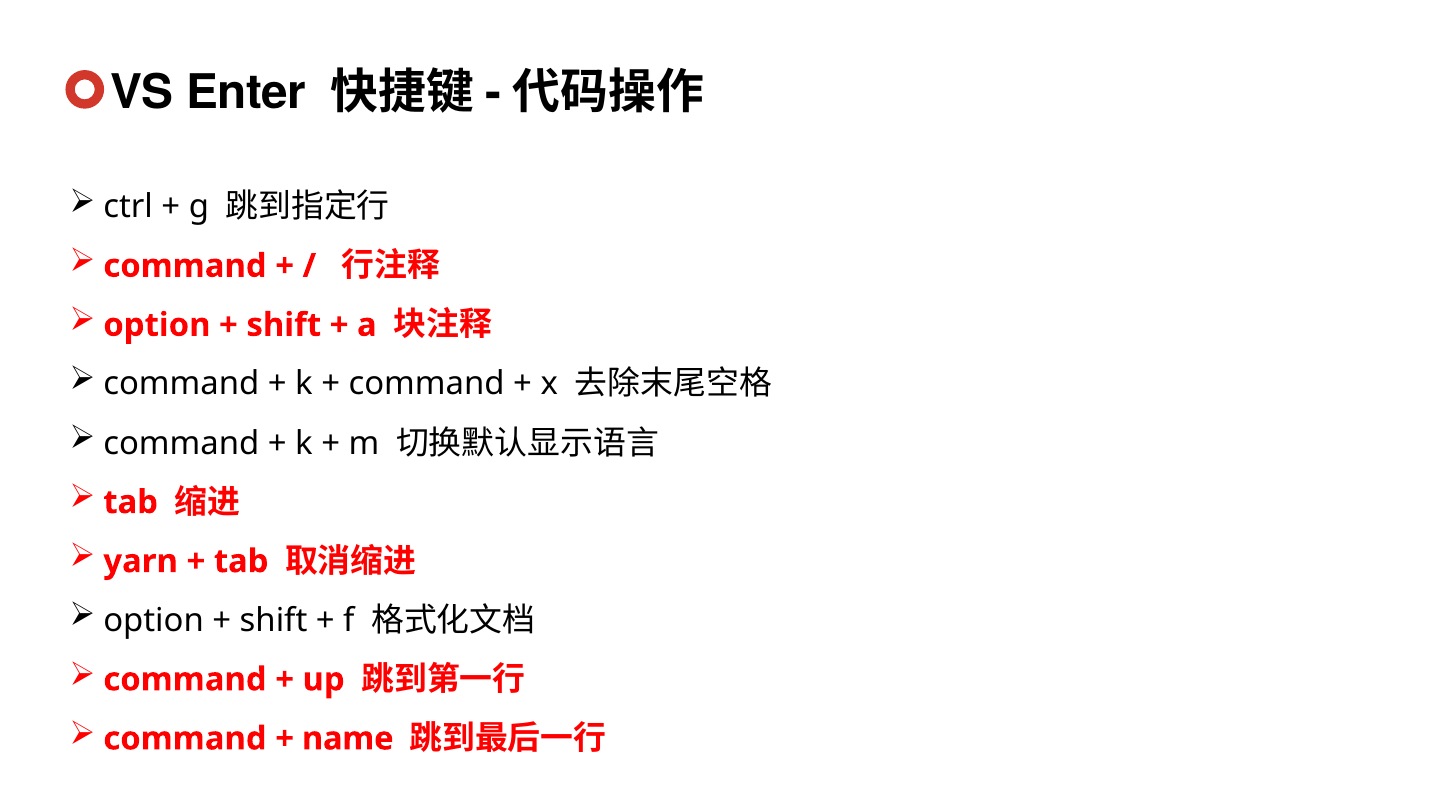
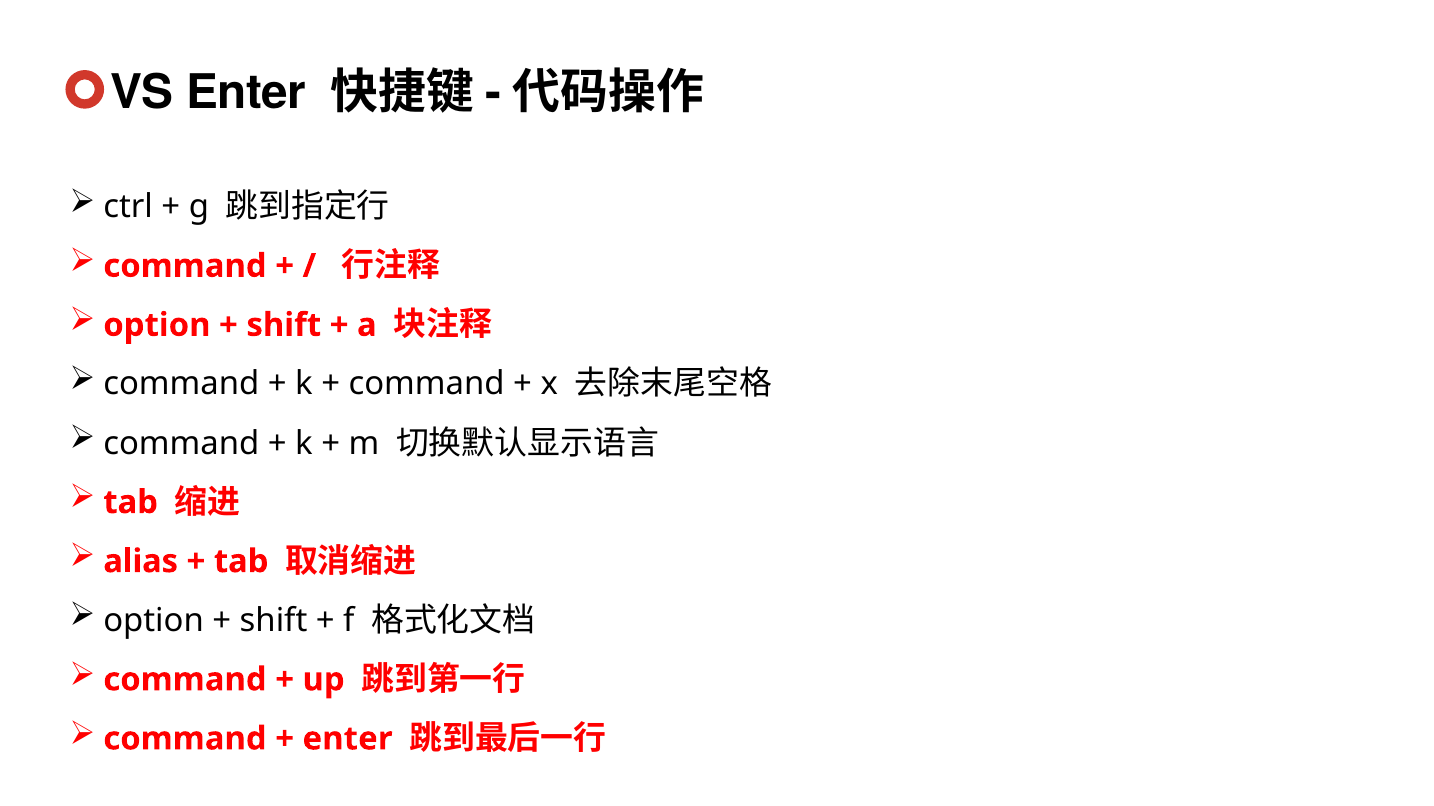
yarn: yarn -> alias (141, 562)
name: name -> enter (348, 739)
